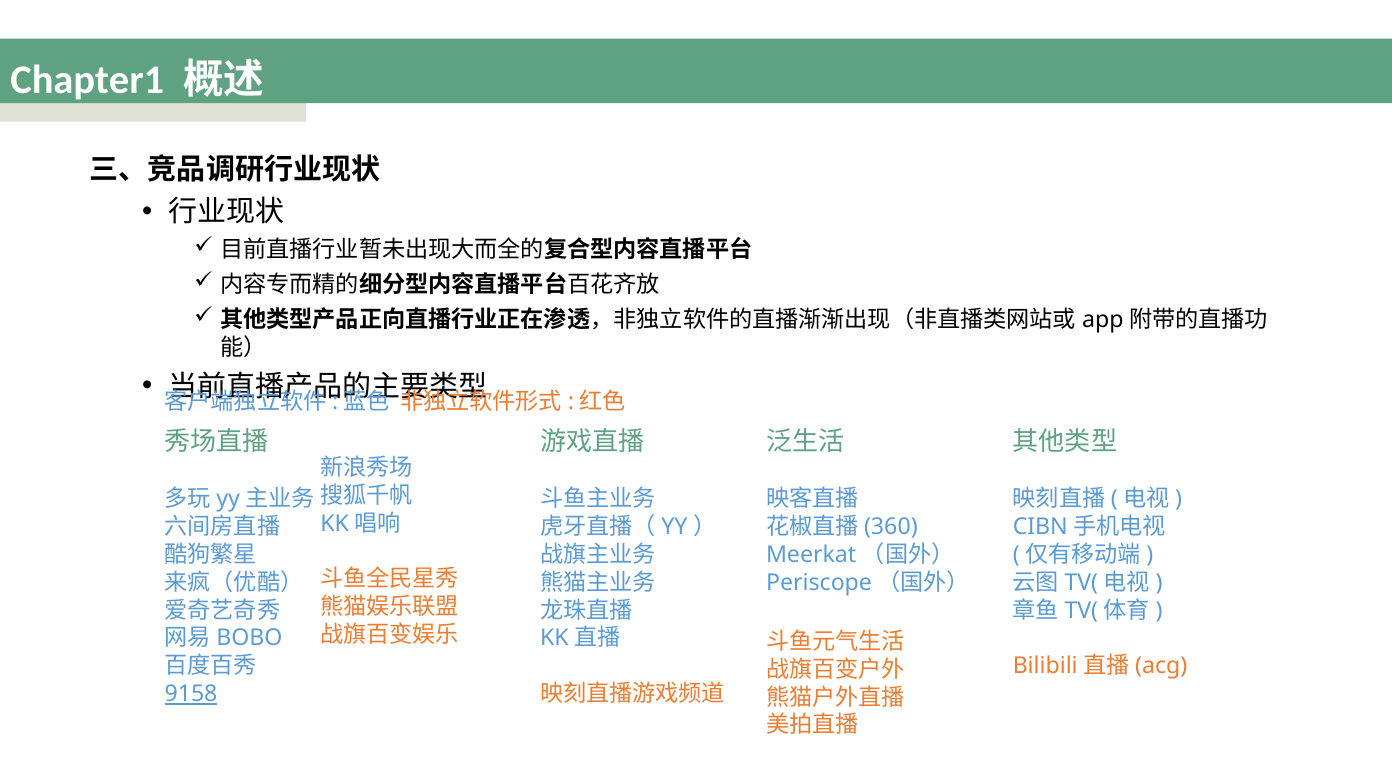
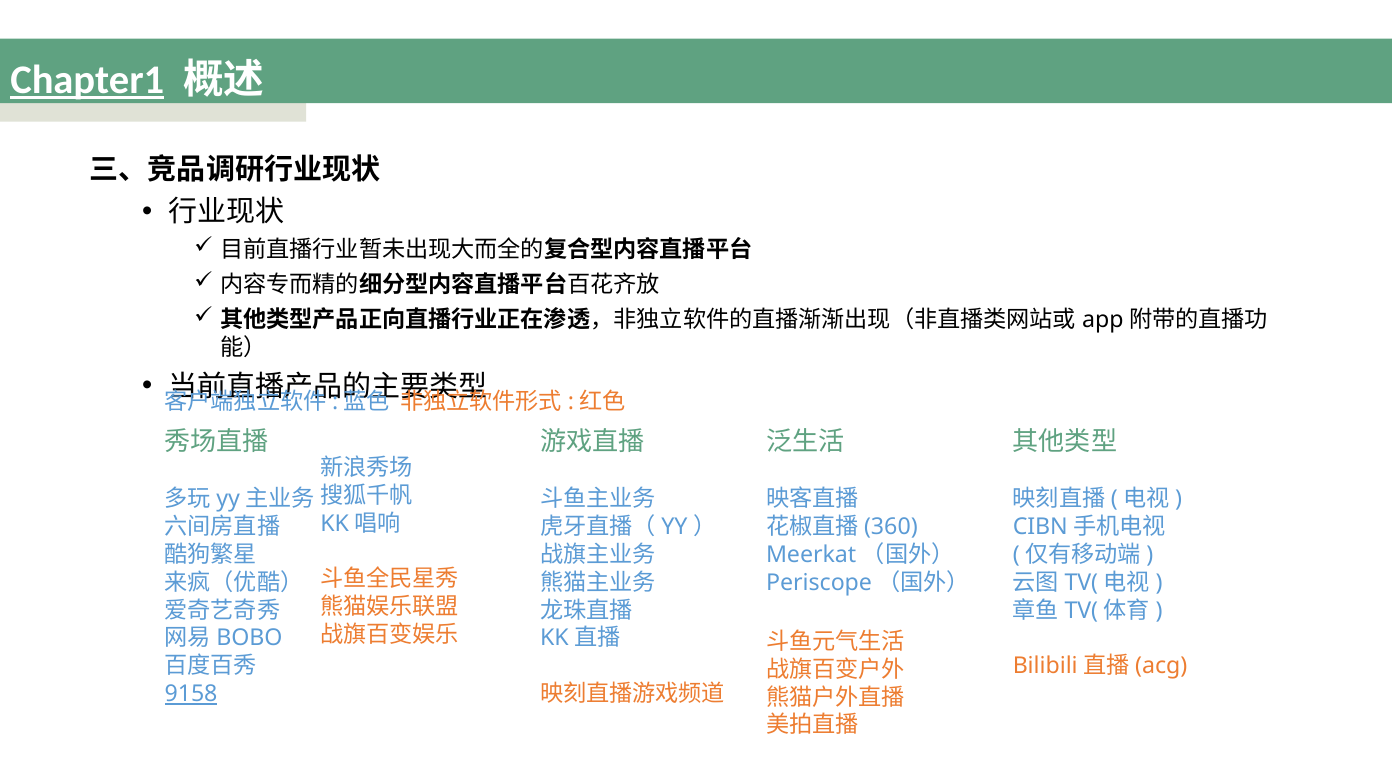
Chapter1 underline: none -> present (87, 80)
